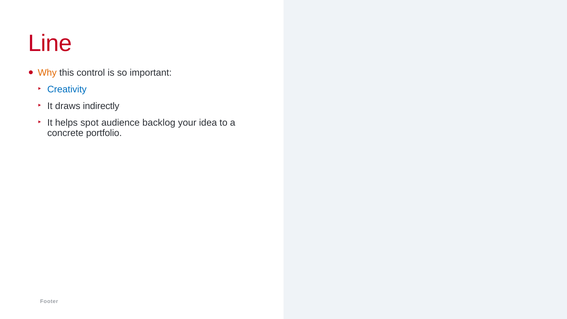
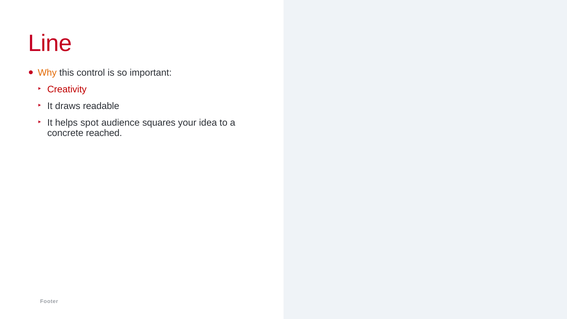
Creativity colour: blue -> red (67, 89)
indirectly: indirectly -> readable (101, 106)
backlog: backlog -> squares (159, 123)
portfolio: portfolio -> reached (104, 133)
